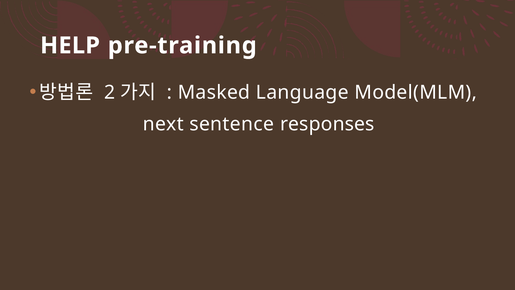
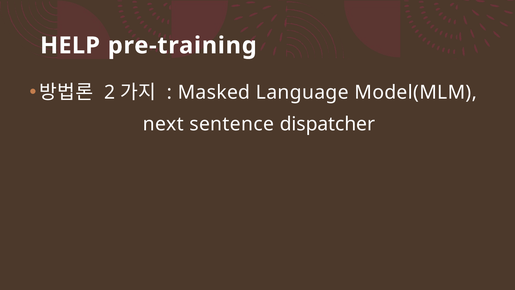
responses: responses -> dispatcher (327, 124)
